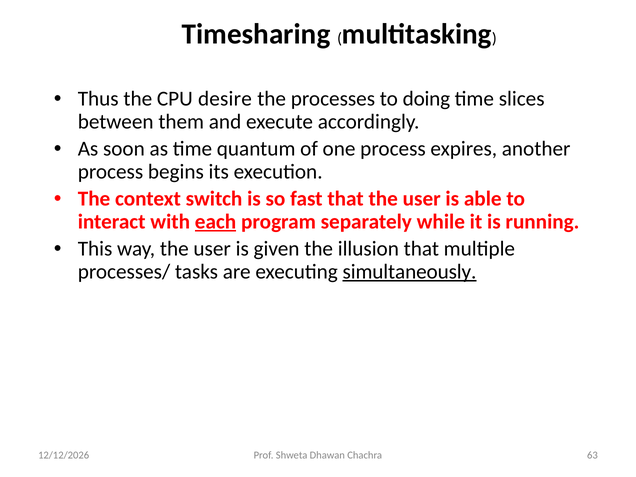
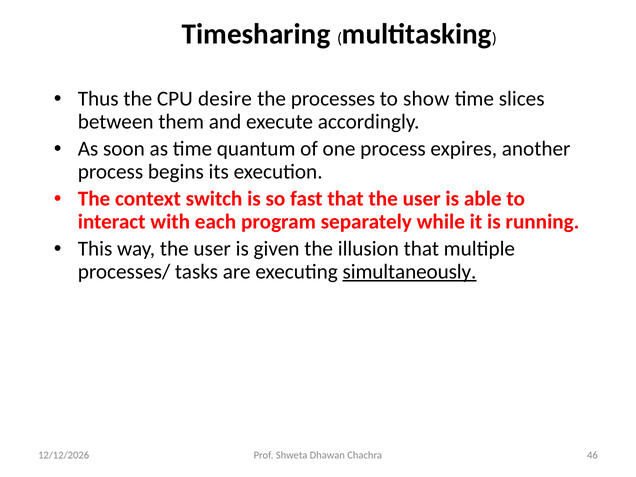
doing: doing -> show (426, 99)
each underline: present -> none (216, 222)
63: 63 -> 46 (592, 455)
